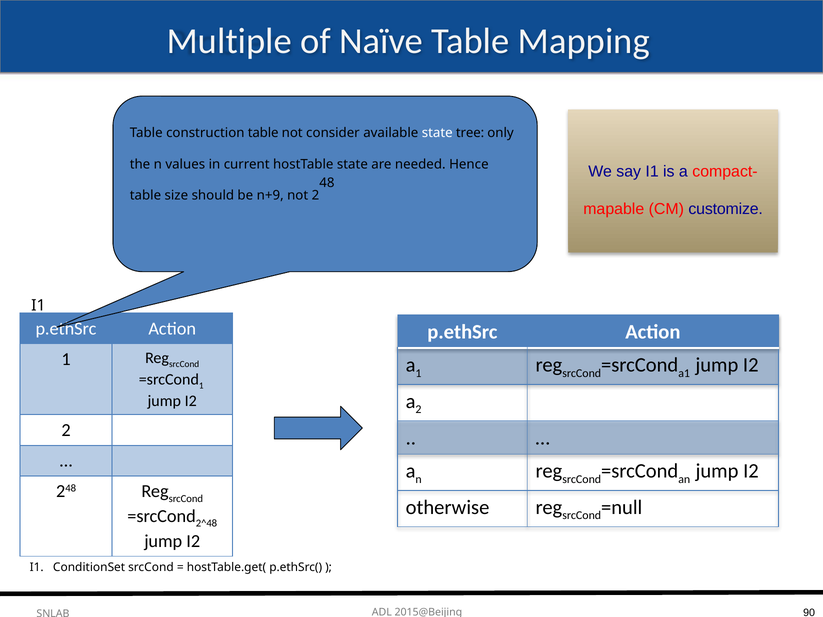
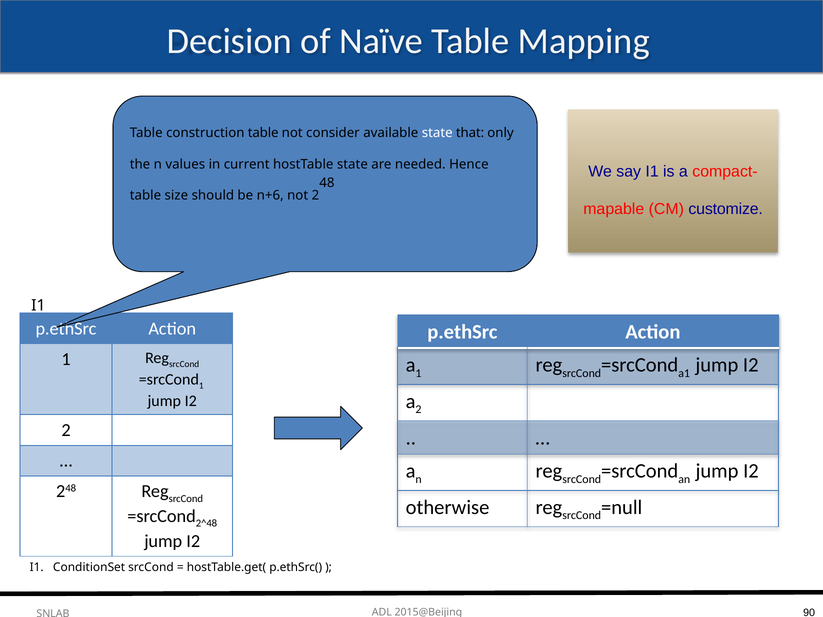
Multiple: Multiple -> Decision (229, 41)
tree: tree -> that (470, 133)
n+9: n+9 -> n+6 (270, 195)
